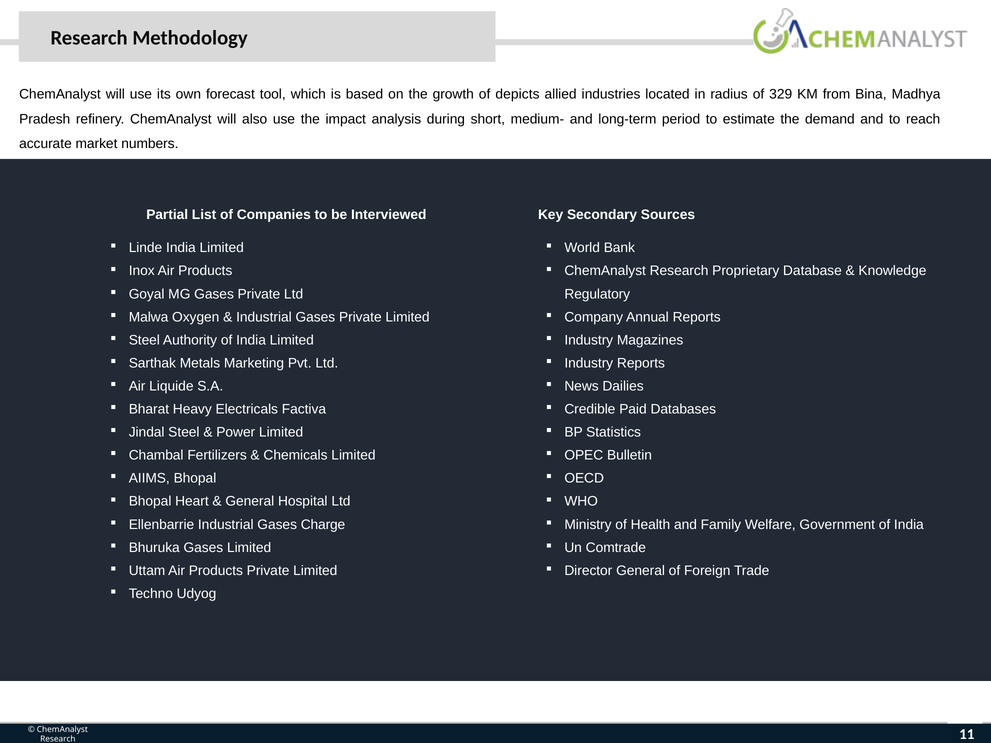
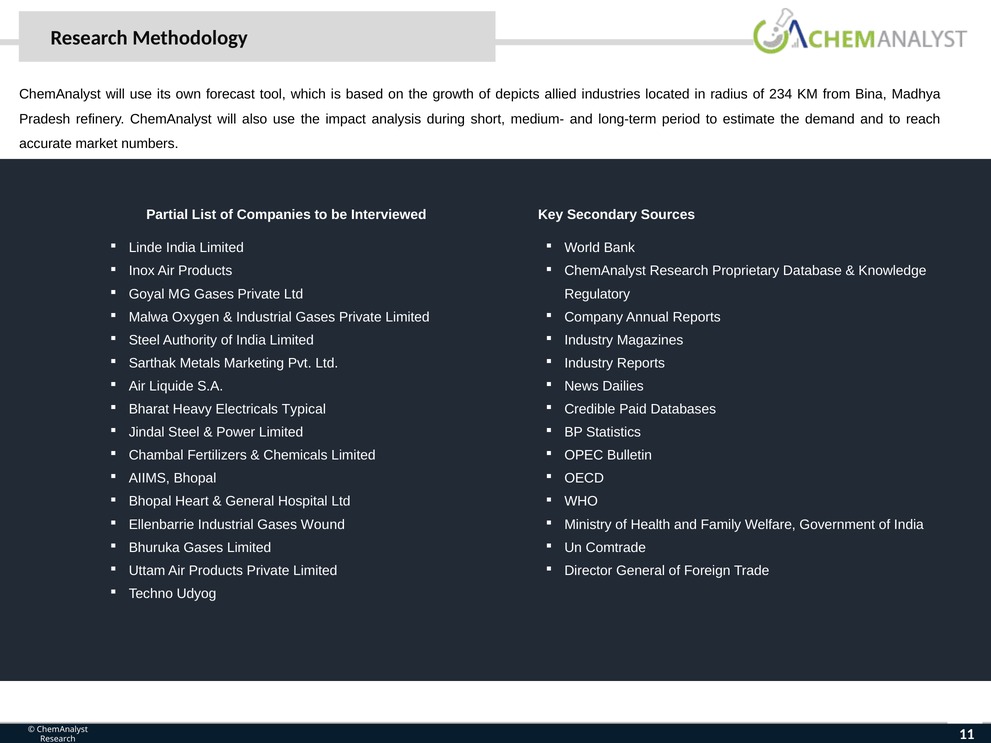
329: 329 -> 234 (781, 94)
Factiva: Factiva -> Typical (304, 409)
Charge: Charge -> Wound (323, 525)
